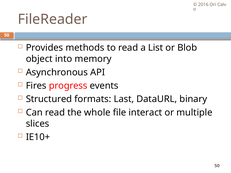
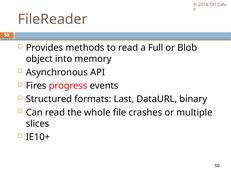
List: List -> Full (156, 48)
interact: interact -> crashes (145, 113)
